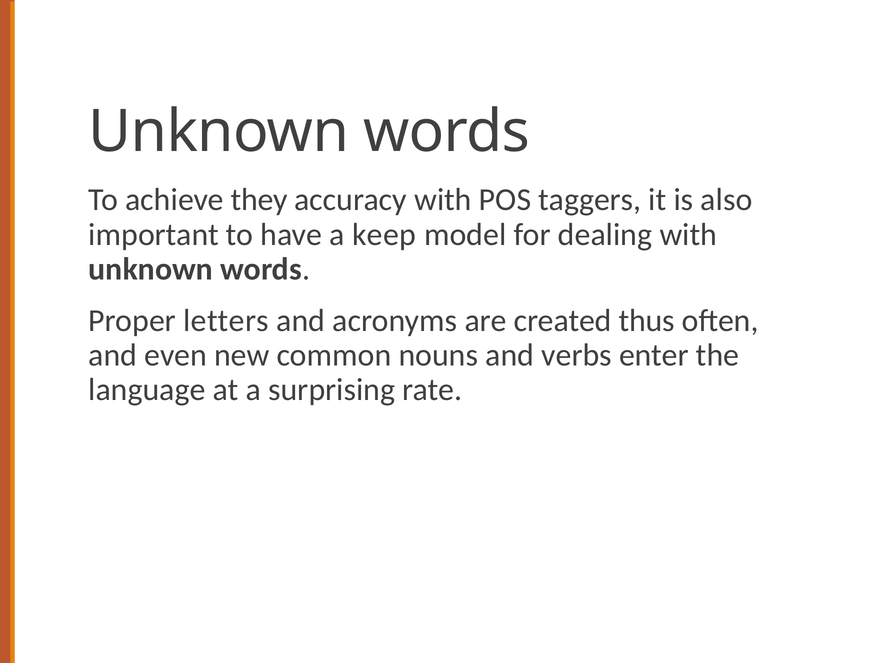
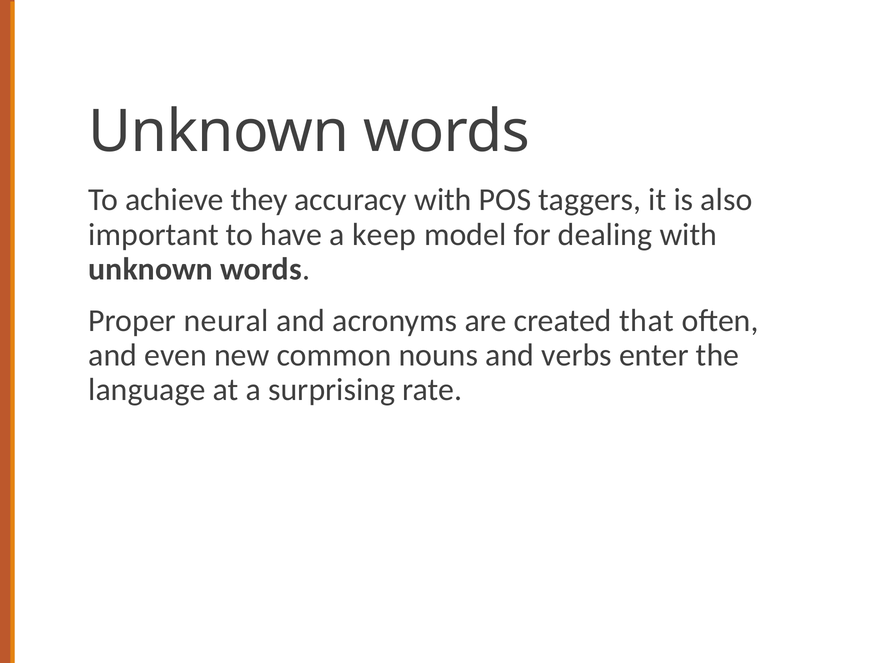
letters: letters -> neural (226, 321)
thus: thus -> that (647, 321)
